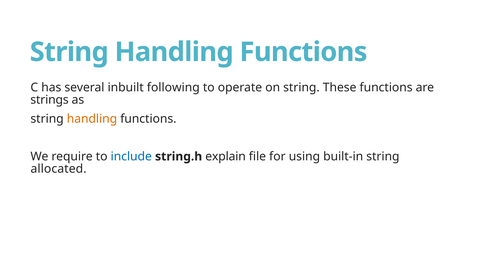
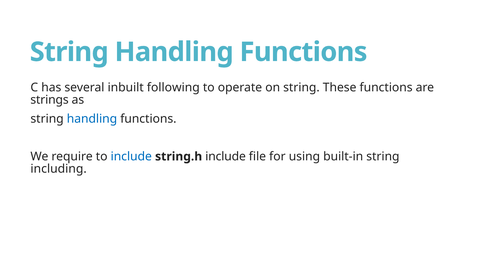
handling colour: orange -> blue (92, 119)
string.h explain: explain -> include (226, 157)
allocated: allocated -> including (59, 169)
